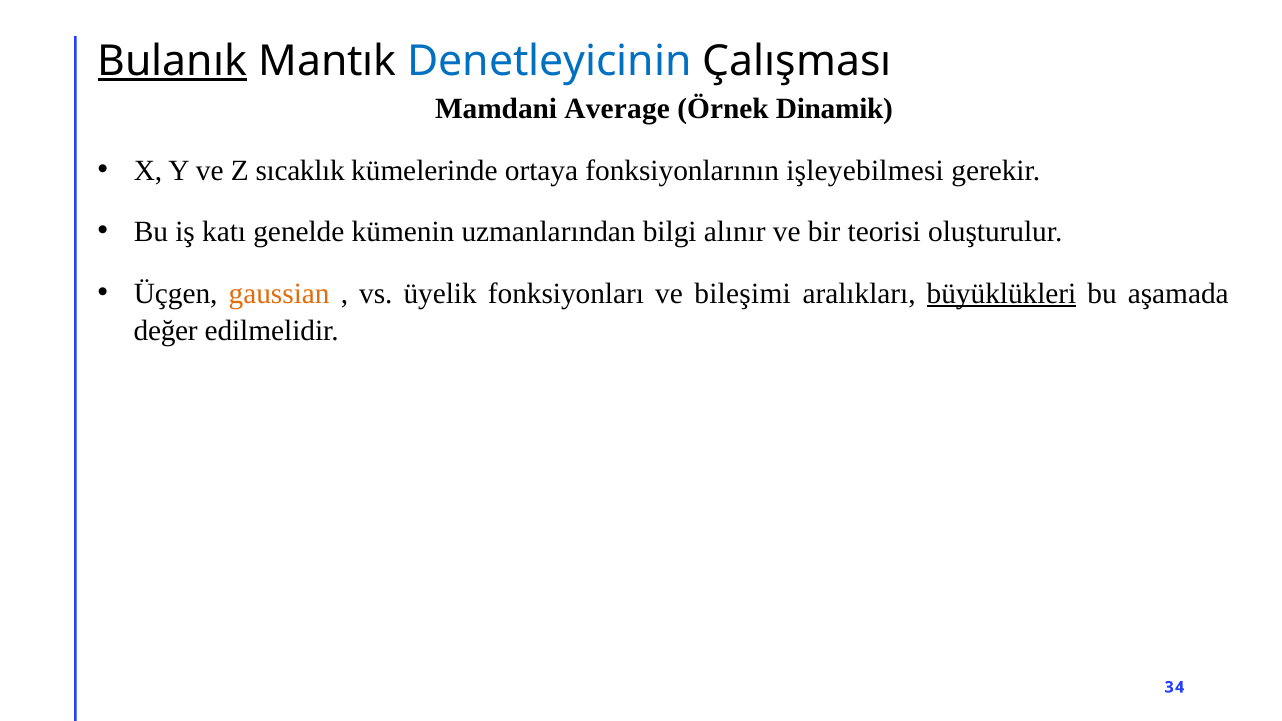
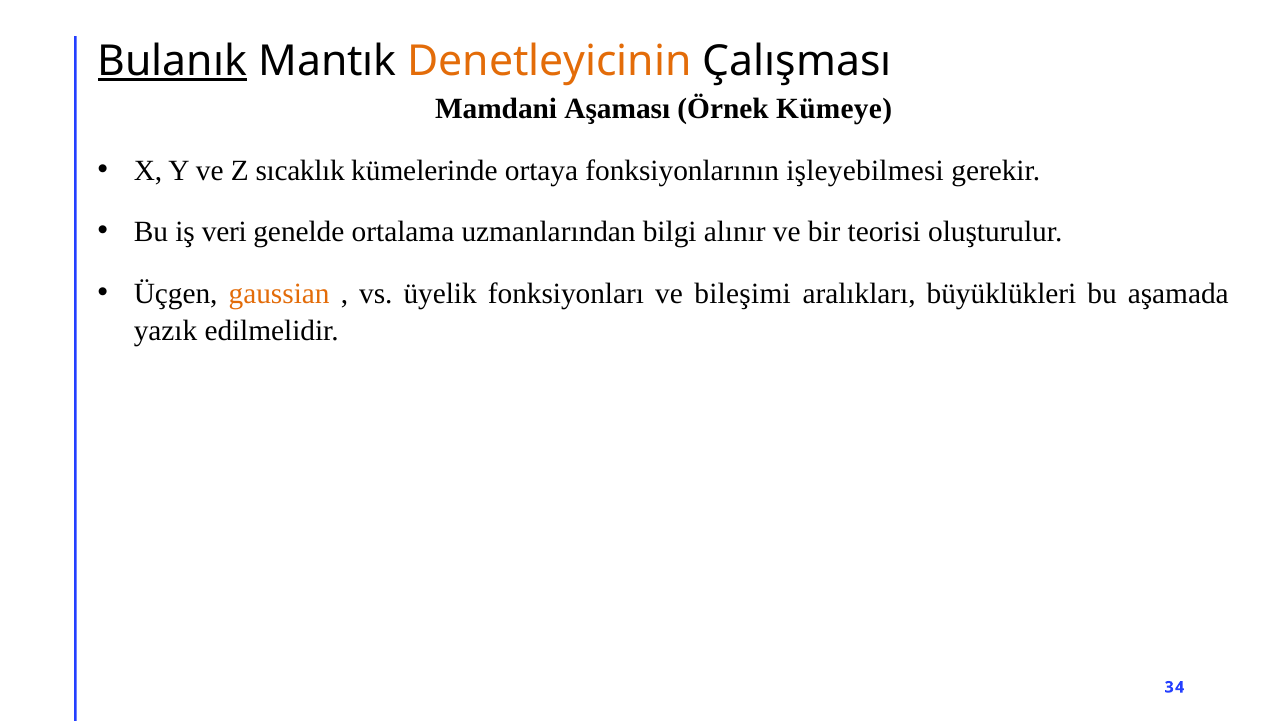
Denetleyicinin colour: blue -> orange (550, 61)
Average: Average -> Aşaması (617, 109)
Dinamik: Dinamik -> Kümeye (834, 109)
katı: katı -> veri (224, 232)
kümenin: kümenin -> ortalama (403, 232)
büyüklükleri underline: present -> none (1001, 293)
değer: değer -> yazık (166, 331)
